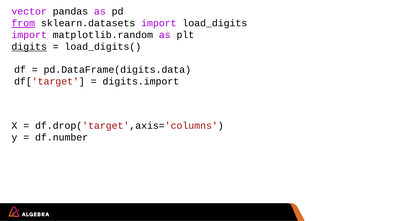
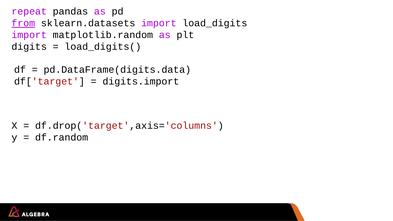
vector: vector -> repeat (29, 11)
digits underline: present -> none (29, 47)
df.number: df.number -> df.random (62, 137)
